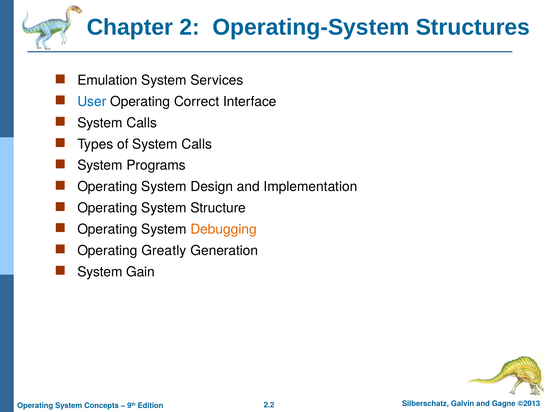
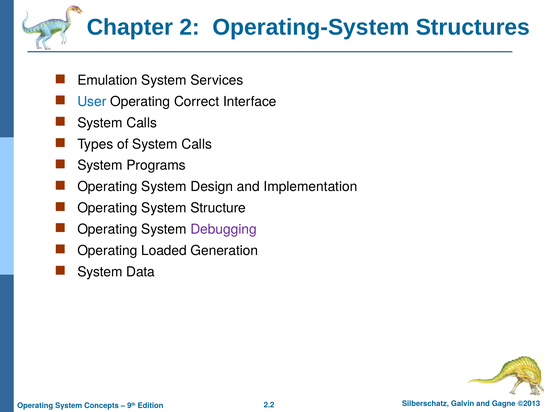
Debugging colour: orange -> purple (224, 229)
Greatly: Greatly -> Loaded (164, 250)
Gain: Gain -> Data (141, 272)
